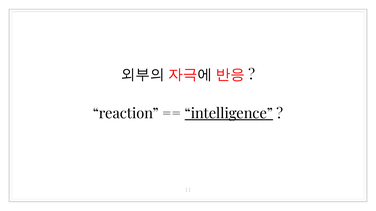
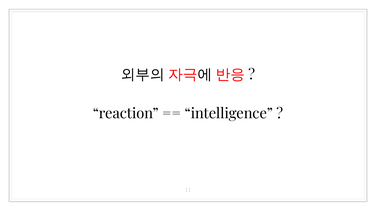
intelligence underline: present -> none (229, 114)
